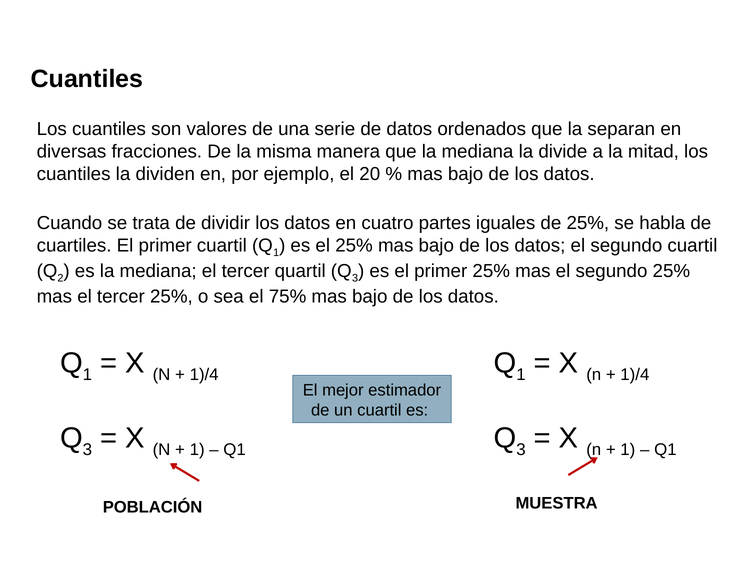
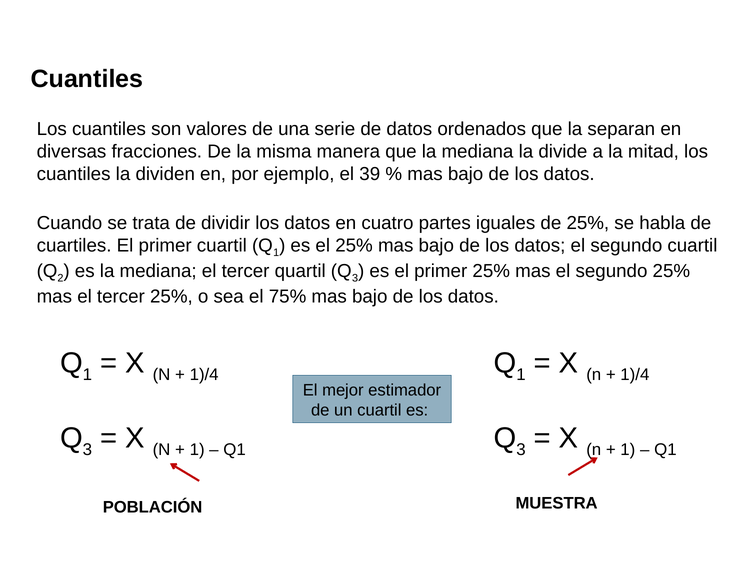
20: 20 -> 39 (370, 174)
